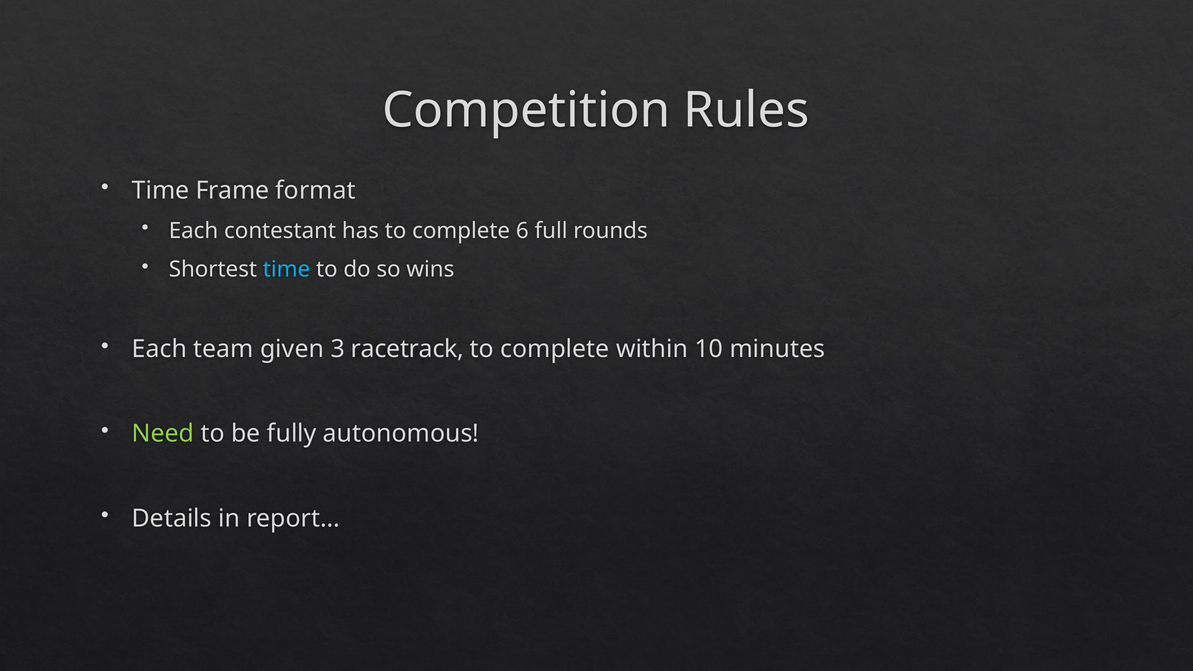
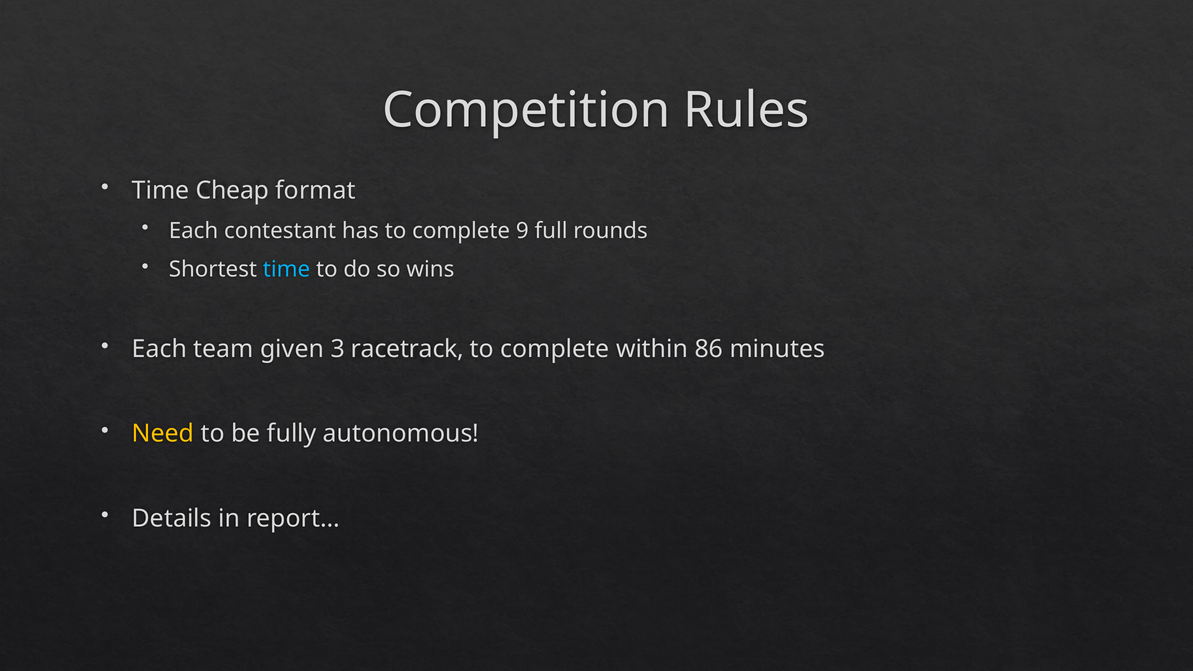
Frame: Frame -> Cheap (233, 191)
6: 6 -> 9 (522, 231)
10: 10 -> 86 (709, 349)
Need colour: light green -> yellow (163, 434)
